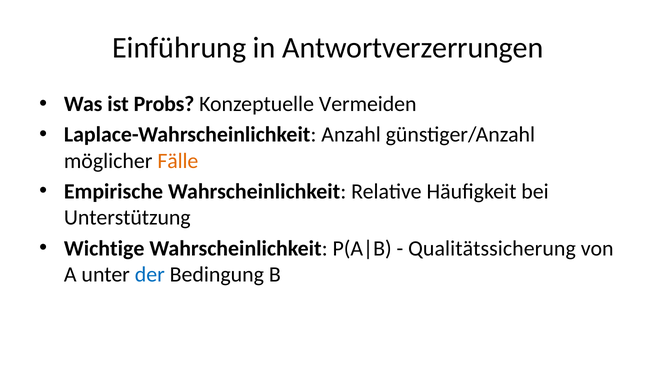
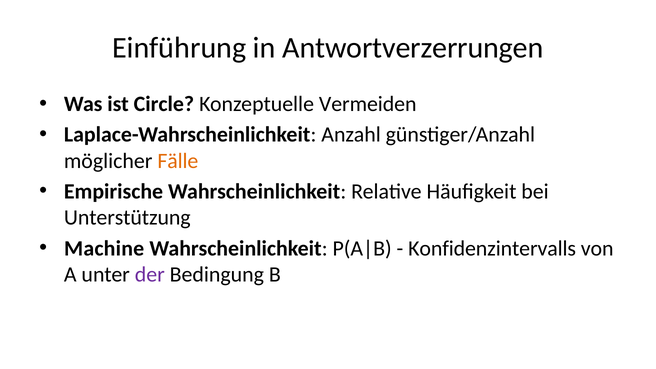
Probs: Probs -> Circle (164, 104)
Wichtige: Wichtige -> Machine (104, 248)
Qualitätssicherung: Qualitätssicherung -> Konfidenzintervalls (492, 248)
der colour: blue -> purple (150, 275)
